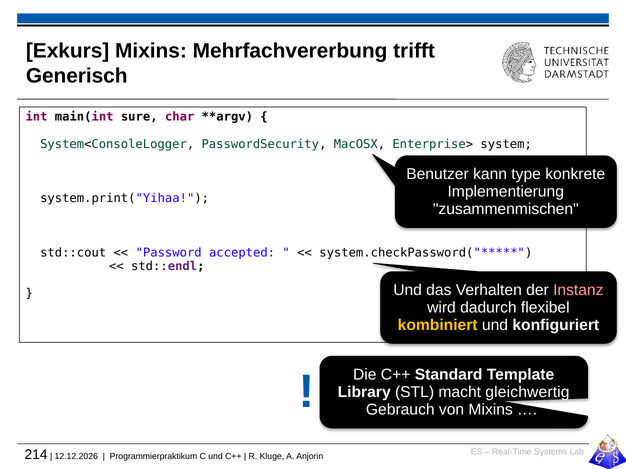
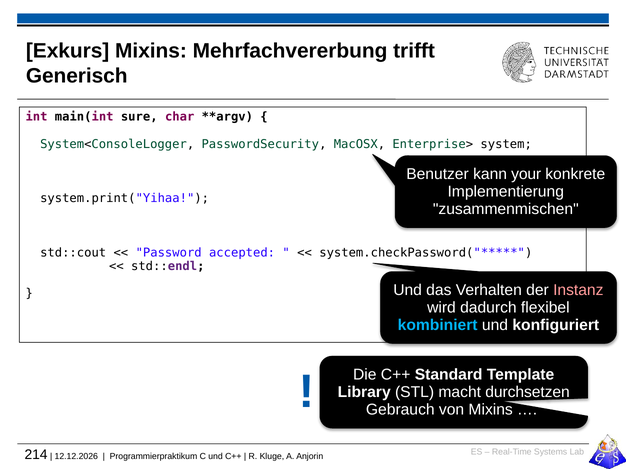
type: type -> your (526, 174)
kombiniert colour: yellow -> light blue (438, 325)
gleichwertig: gleichwertig -> durchsetzen (528, 393)
